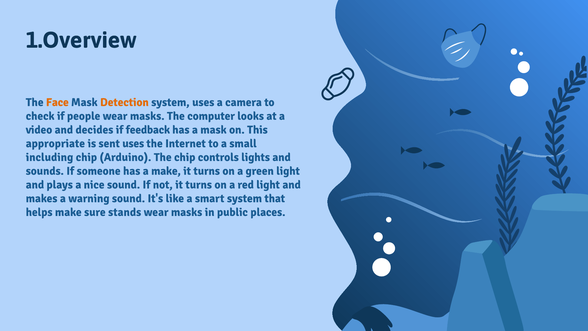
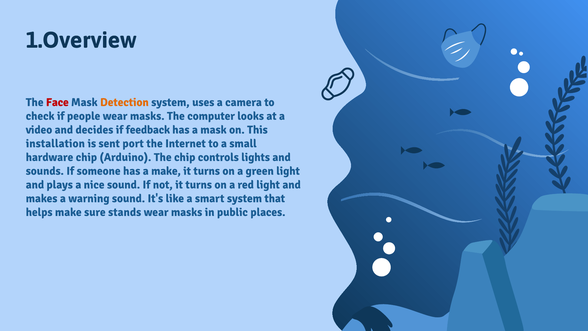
Face colour: orange -> red (57, 102)
appropriate: appropriate -> installation (55, 143)
sent uses: uses -> port (133, 143)
including: including -> hardware (50, 157)
